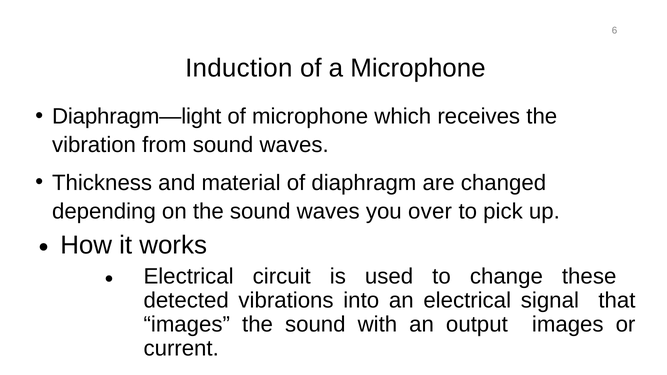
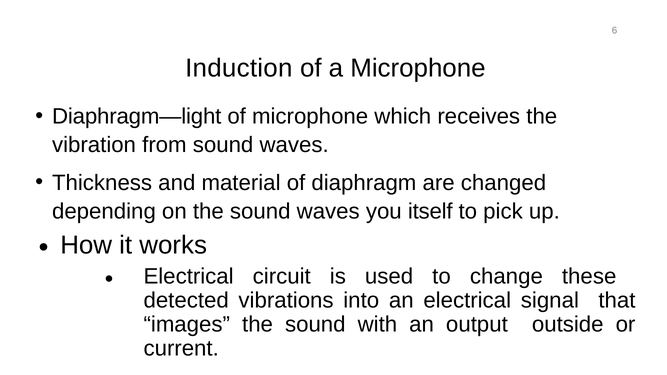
over: over -> itself (430, 212)
output images: images -> outside (568, 325)
